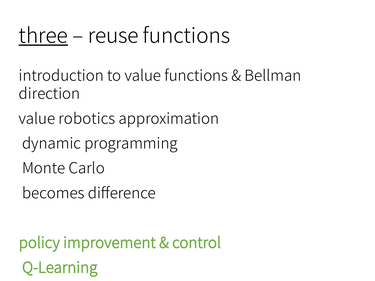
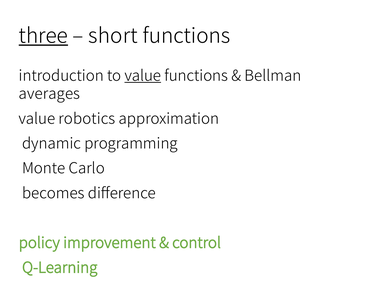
reuse: reuse -> short (113, 36)
value underline: none -> present (143, 76)
direction: direction -> averages (49, 94)
